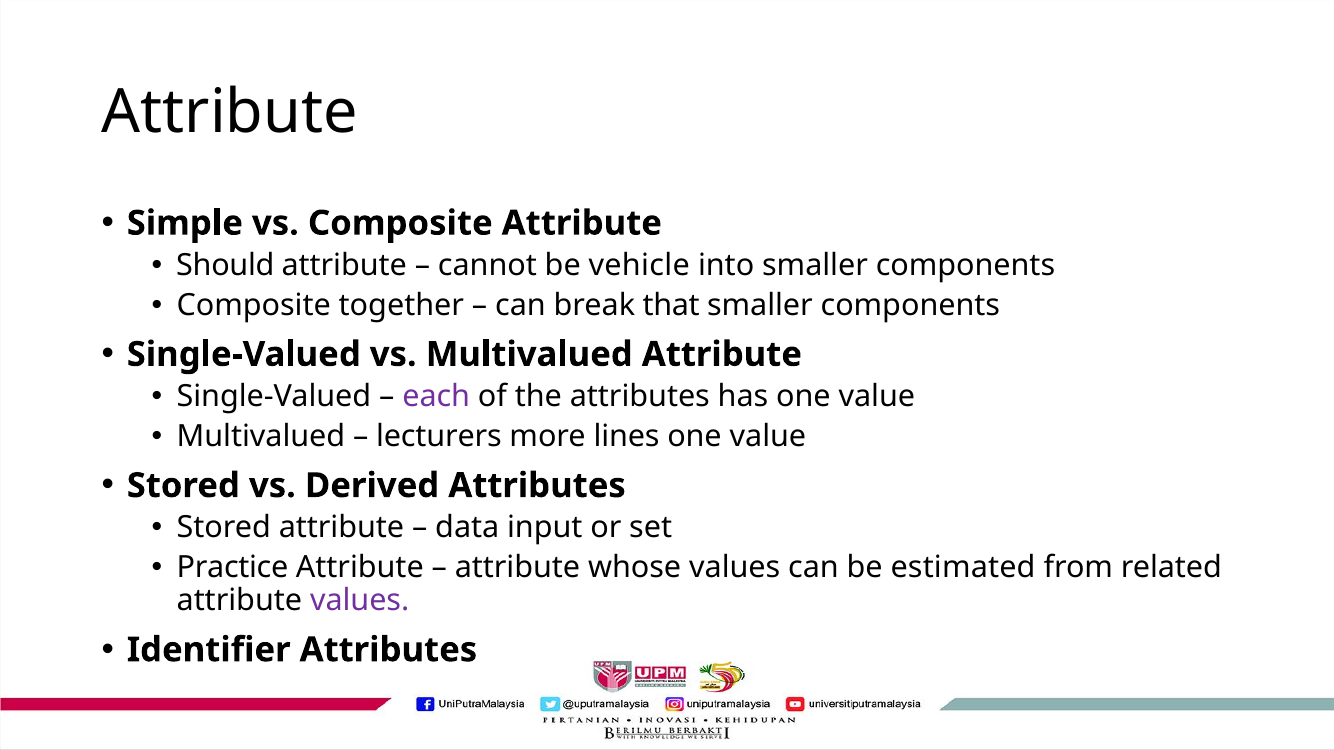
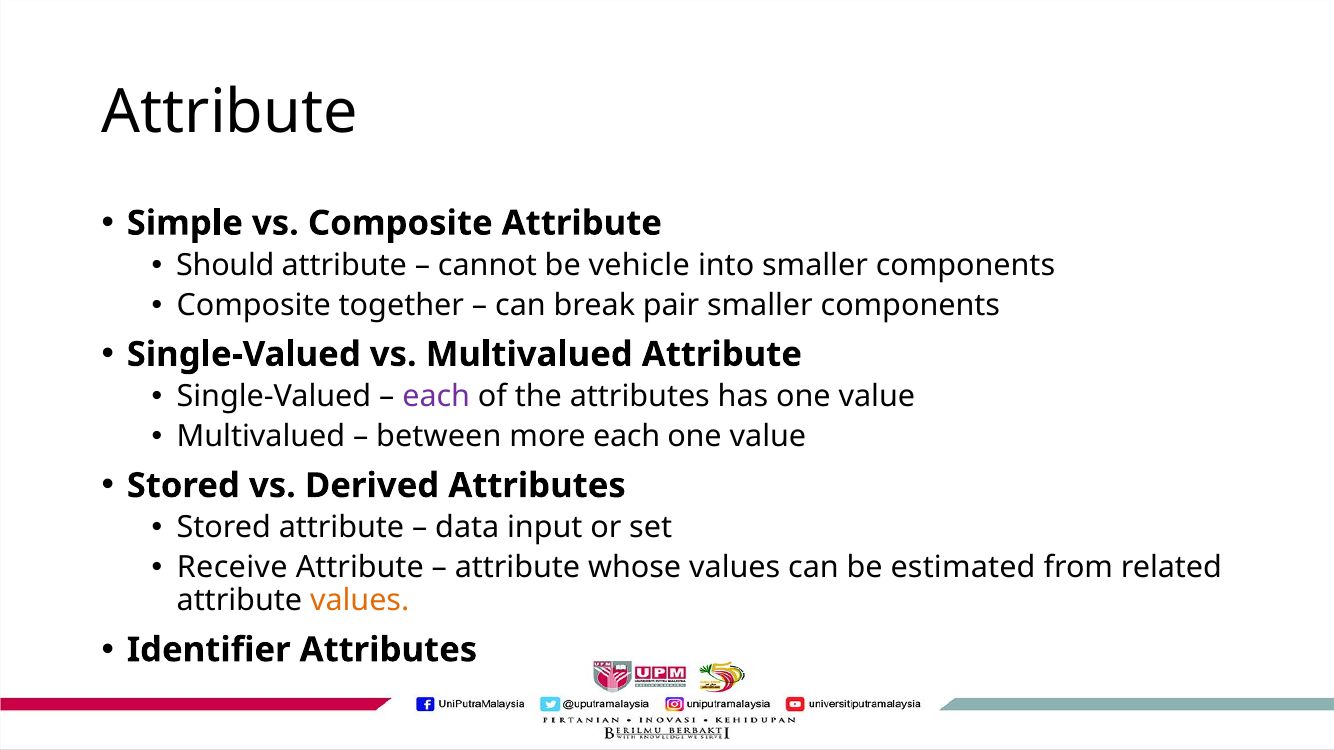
that: that -> pair (671, 305)
lecturers: lecturers -> between (439, 437)
more lines: lines -> each (627, 437)
Practice: Practice -> Receive (232, 568)
values colour: purple -> orange (360, 601)
